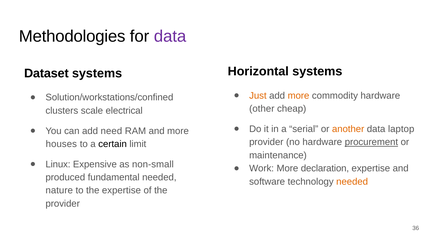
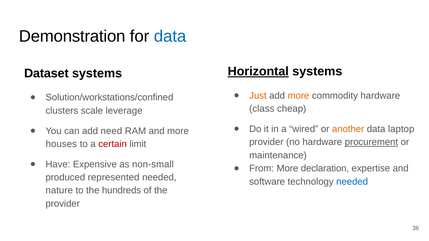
Methodologies: Methodologies -> Demonstration (72, 36)
data colour: purple -> blue (170, 36)
Horizontal underline: none -> present (258, 72)
other: other -> class (262, 109)
electrical: electrical -> leverage (124, 111)
serial: serial -> wired (304, 129)
certain colour: black -> red (113, 144)
Linux: Linux -> Have (58, 164)
Work: Work -> From (262, 169)
fundamental: fundamental -> represented (114, 178)
needed colour: orange -> blue (352, 182)
the expertise: expertise -> hundreds (122, 191)
